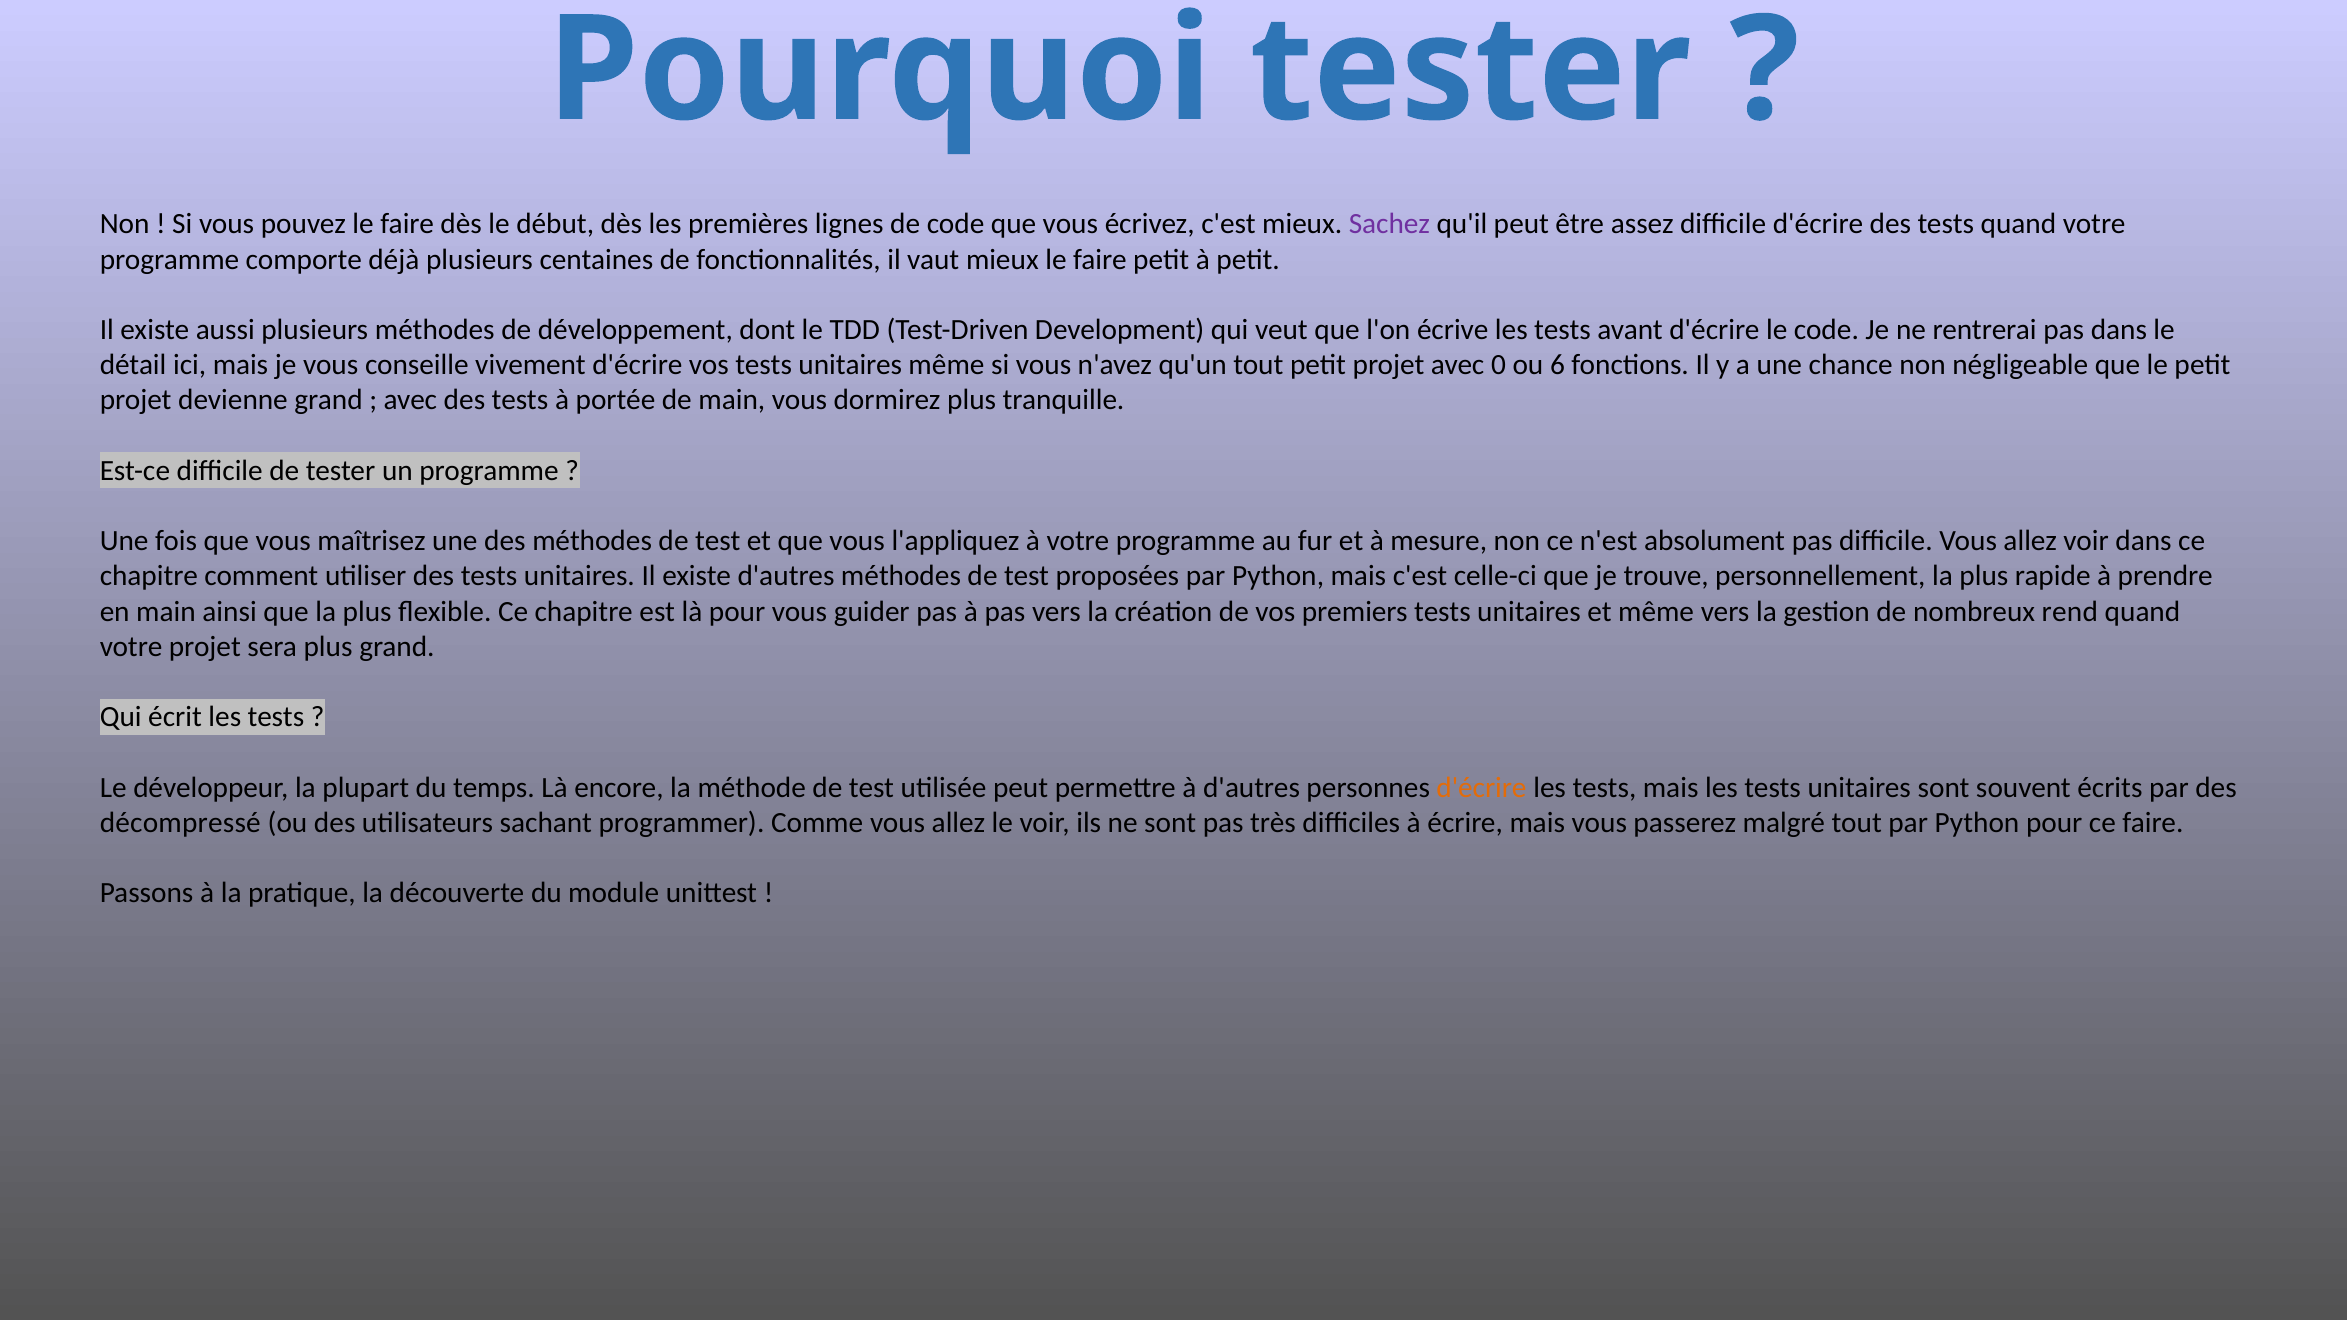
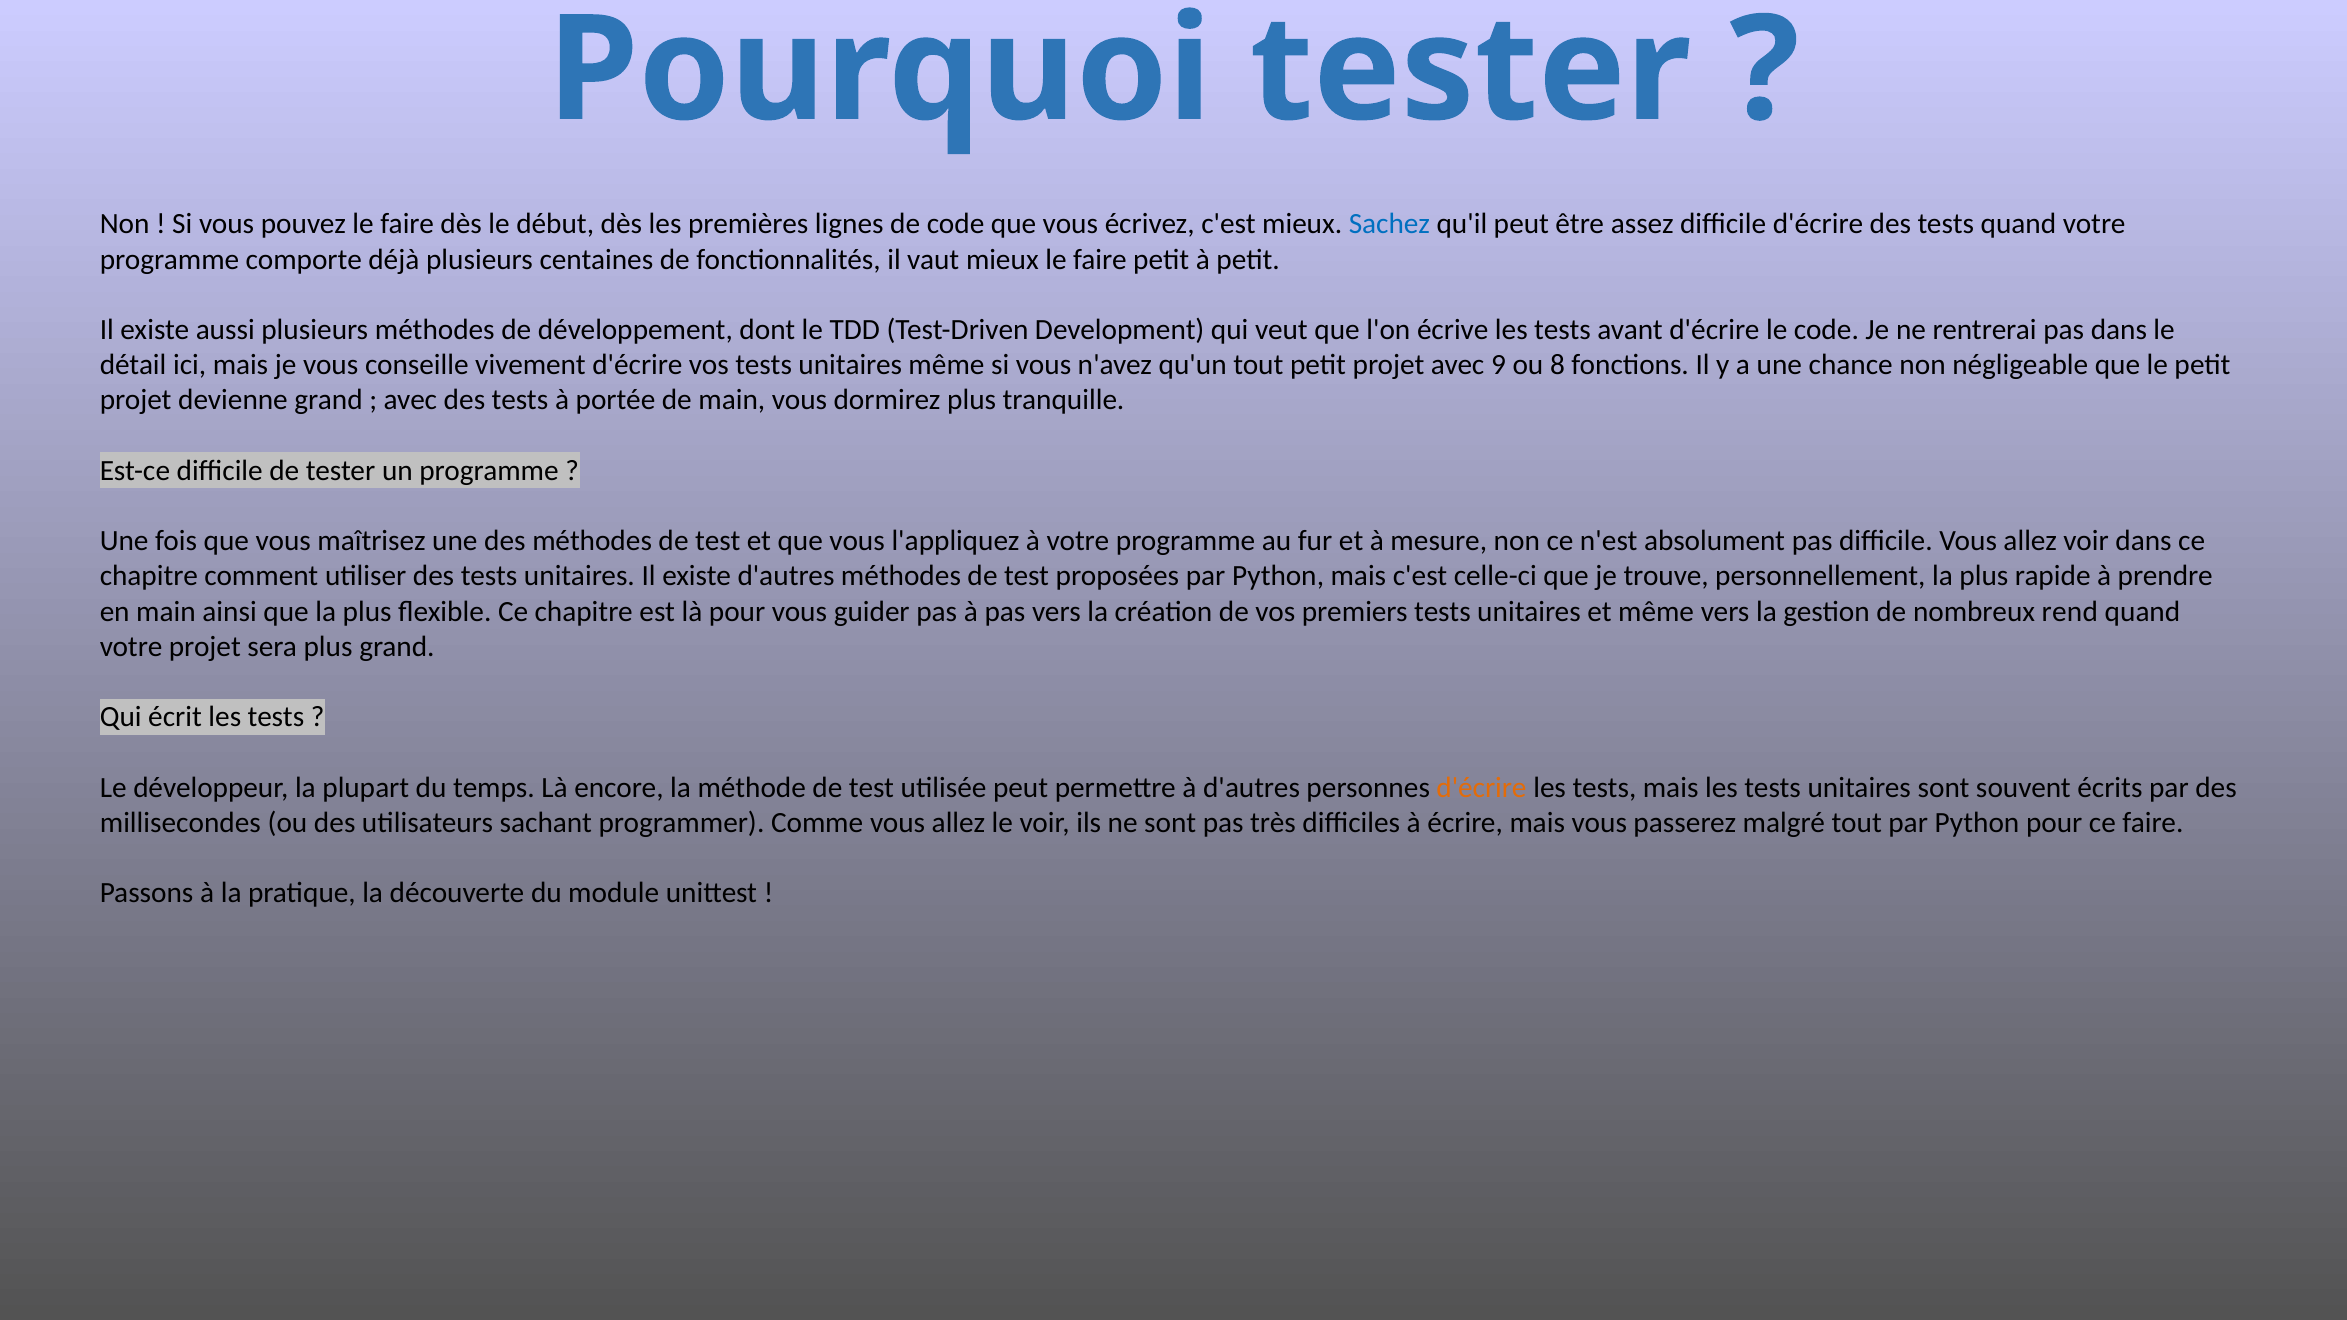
Sachez colour: purple -> blue (1389, 224)
0: 0 -> 9 (1498, 365)
6: 6 -> 8 (1558, 365)
décompressé: décompressé -> millisecondes (180, 823)
